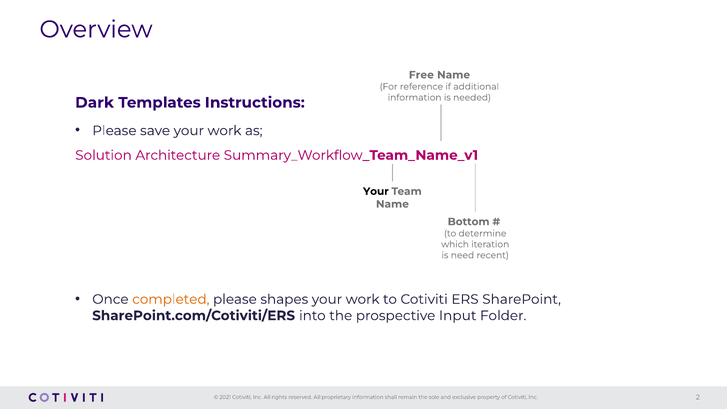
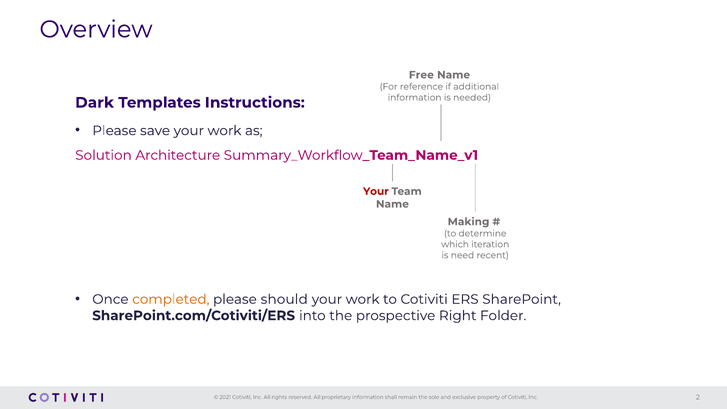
Your colour: black -> red (376, 191)
Bottom: Bottom -> Making (469, 222)
shapes: shapes -> should (284, 299)
Input: Input -> Right (458, 316)
